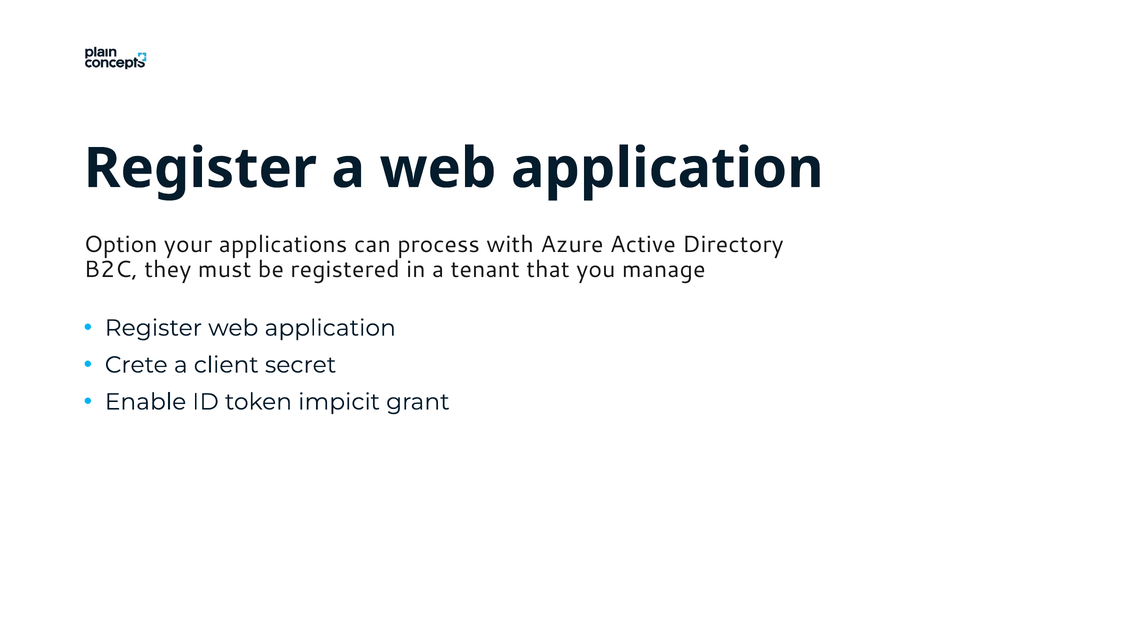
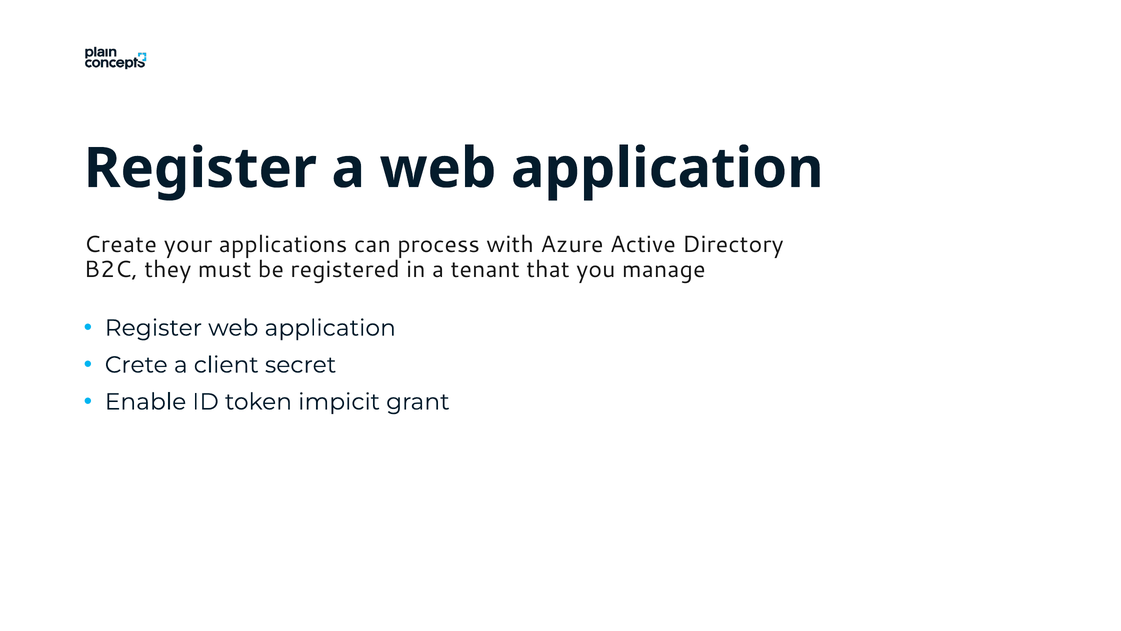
Option: Option -> Create (120, 244)
